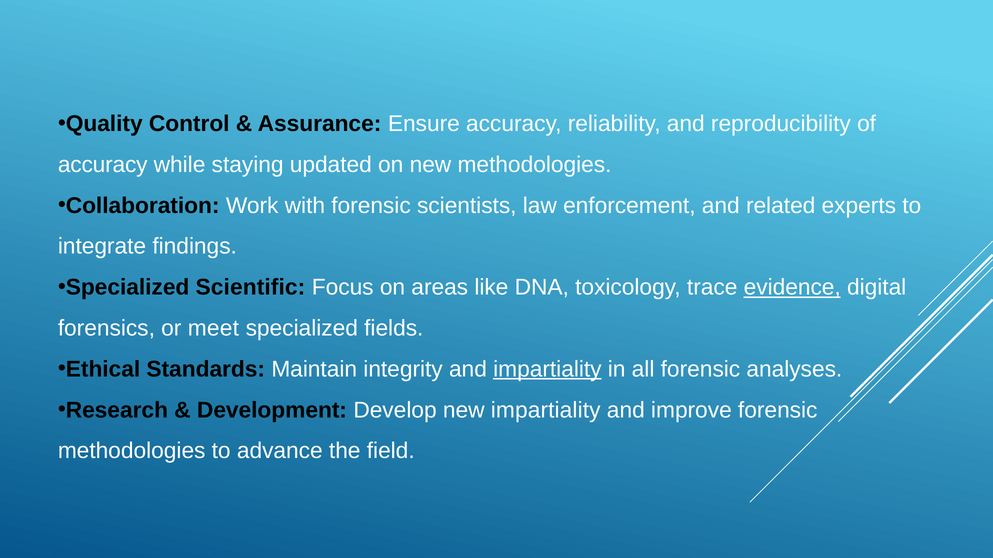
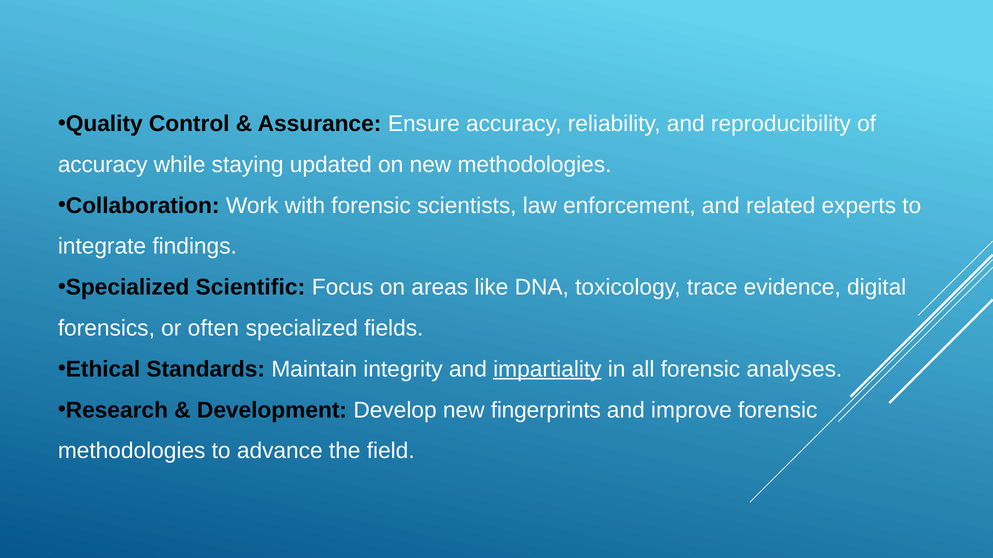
evidence underline: present -> none (792, 288)
meet: meet -> often (213, 329)
new impartiality: impartiality -> fingerprints (546, 410)
